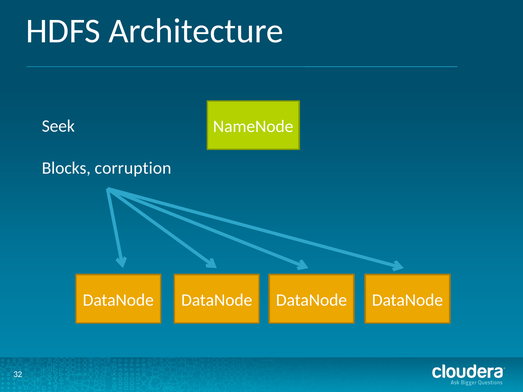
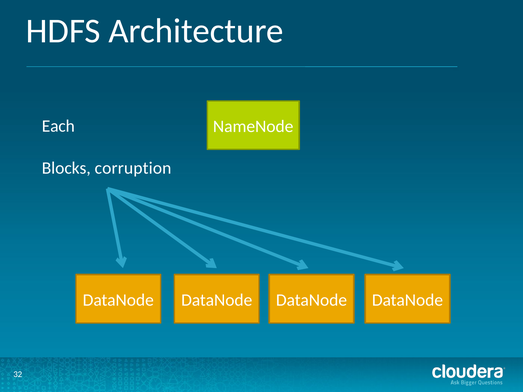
Seek: Seek -> Each (58, 126)
